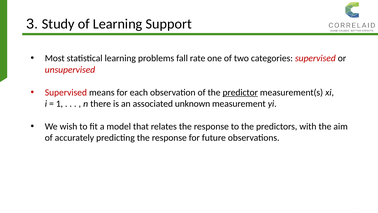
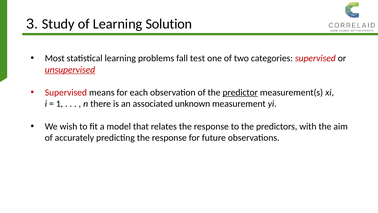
Support: Support -> Solution (169, 24)
rate: rate -> test (197, 58)
unsupervised underline: none -> present (70, 70)
